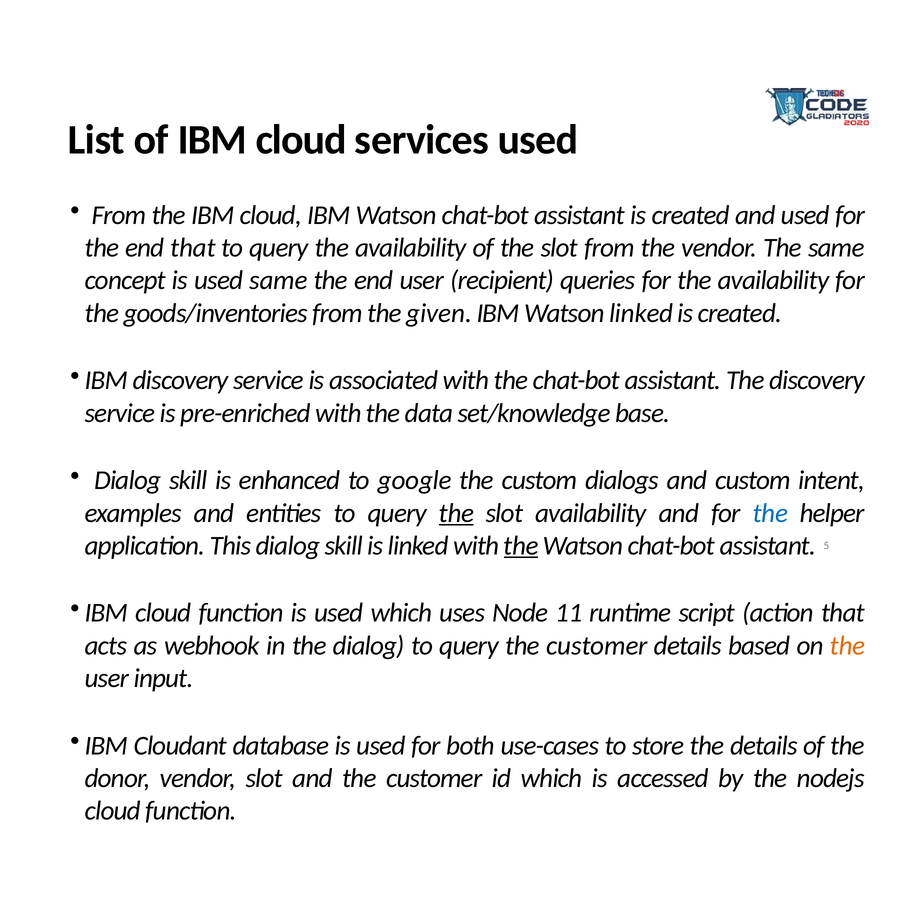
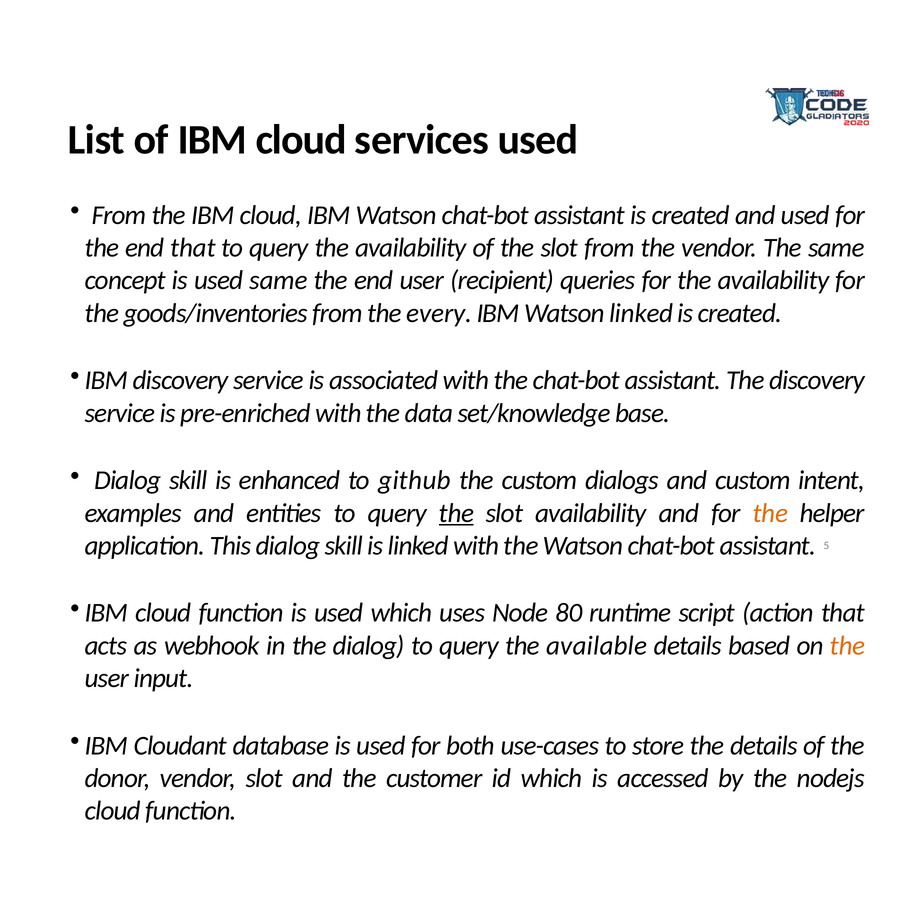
given: given -> every (439, 313)
google: google -> github (415, 480)
the colour: blue -> orange (770, 513)
the underline: present -> none (521, 546)
11: 11 -> 80 (569, 613)
query the customer: customer -> available (597, 646)
